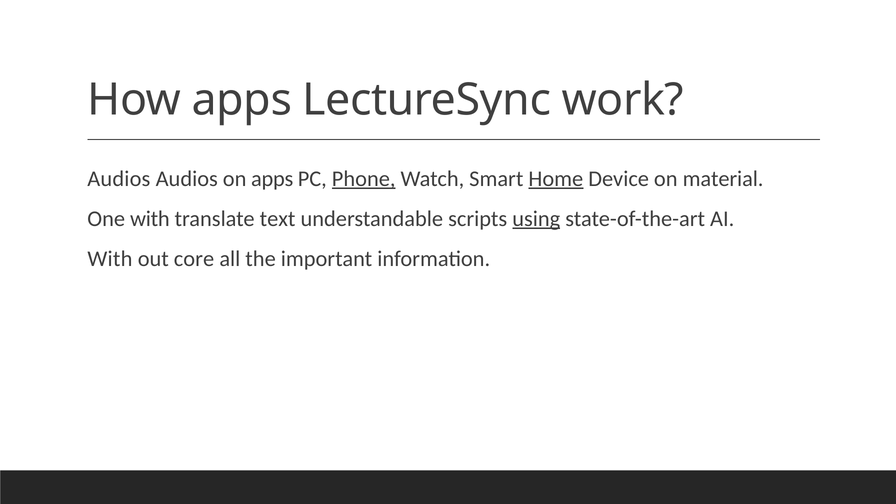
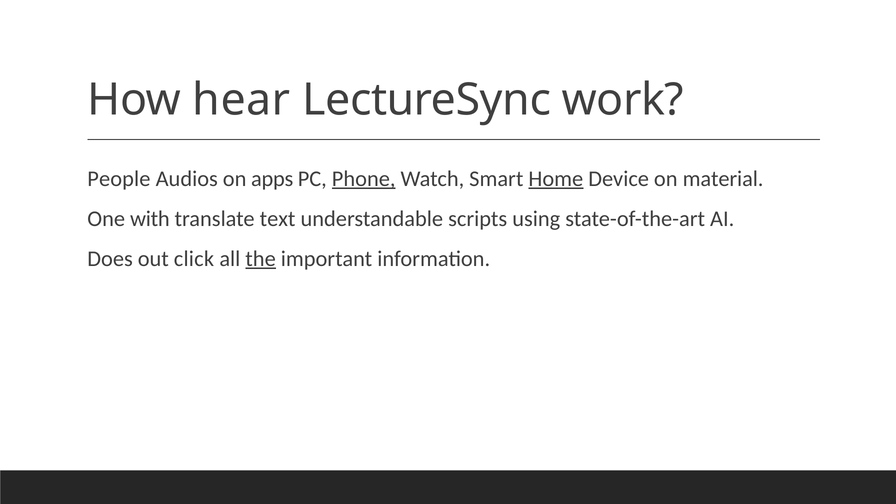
How apps: apps -> hear (241, 100)
Audios: Audios -> People (119, 179)
using underline: present -> none (536, 219)
With: With -> Does (110, 259)
core: core -> click (194, 259)
the underline: none -> present (261, 259)
